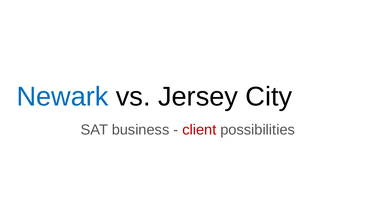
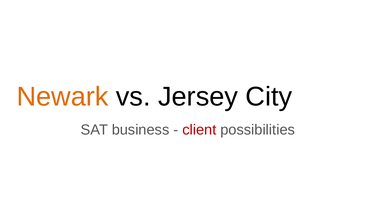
Newark colour: blue -> orange (62, 97)
